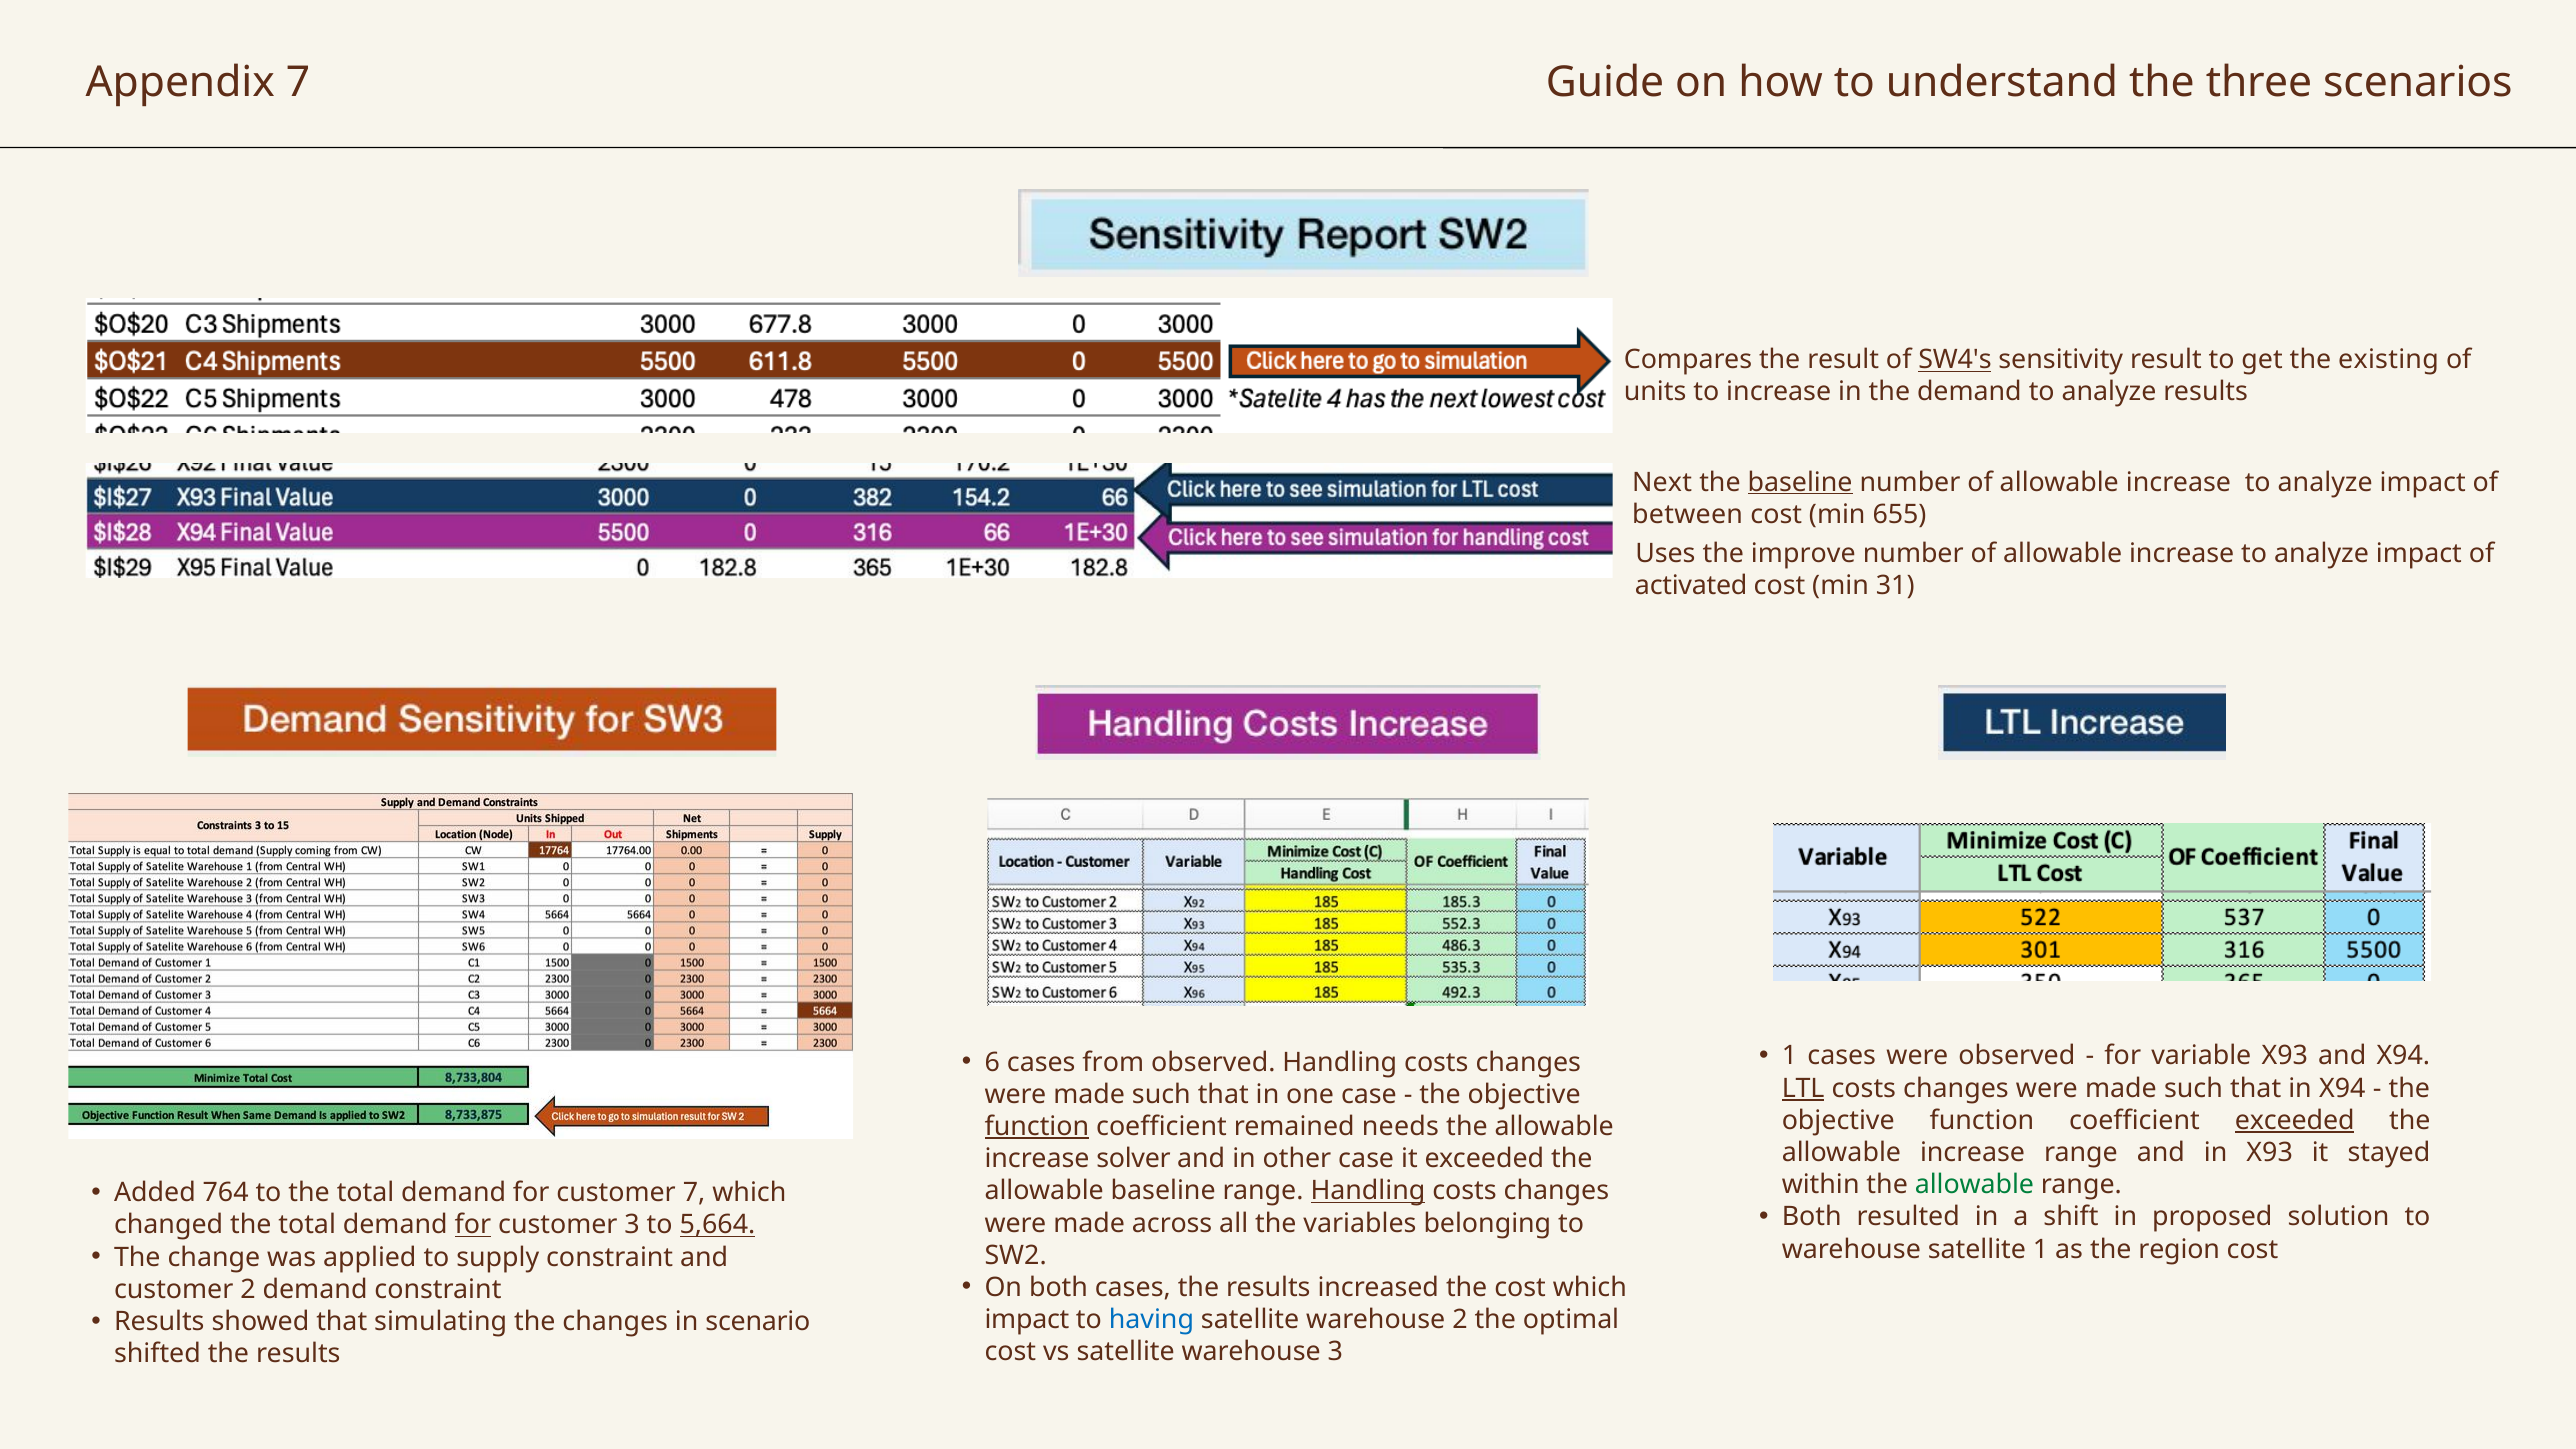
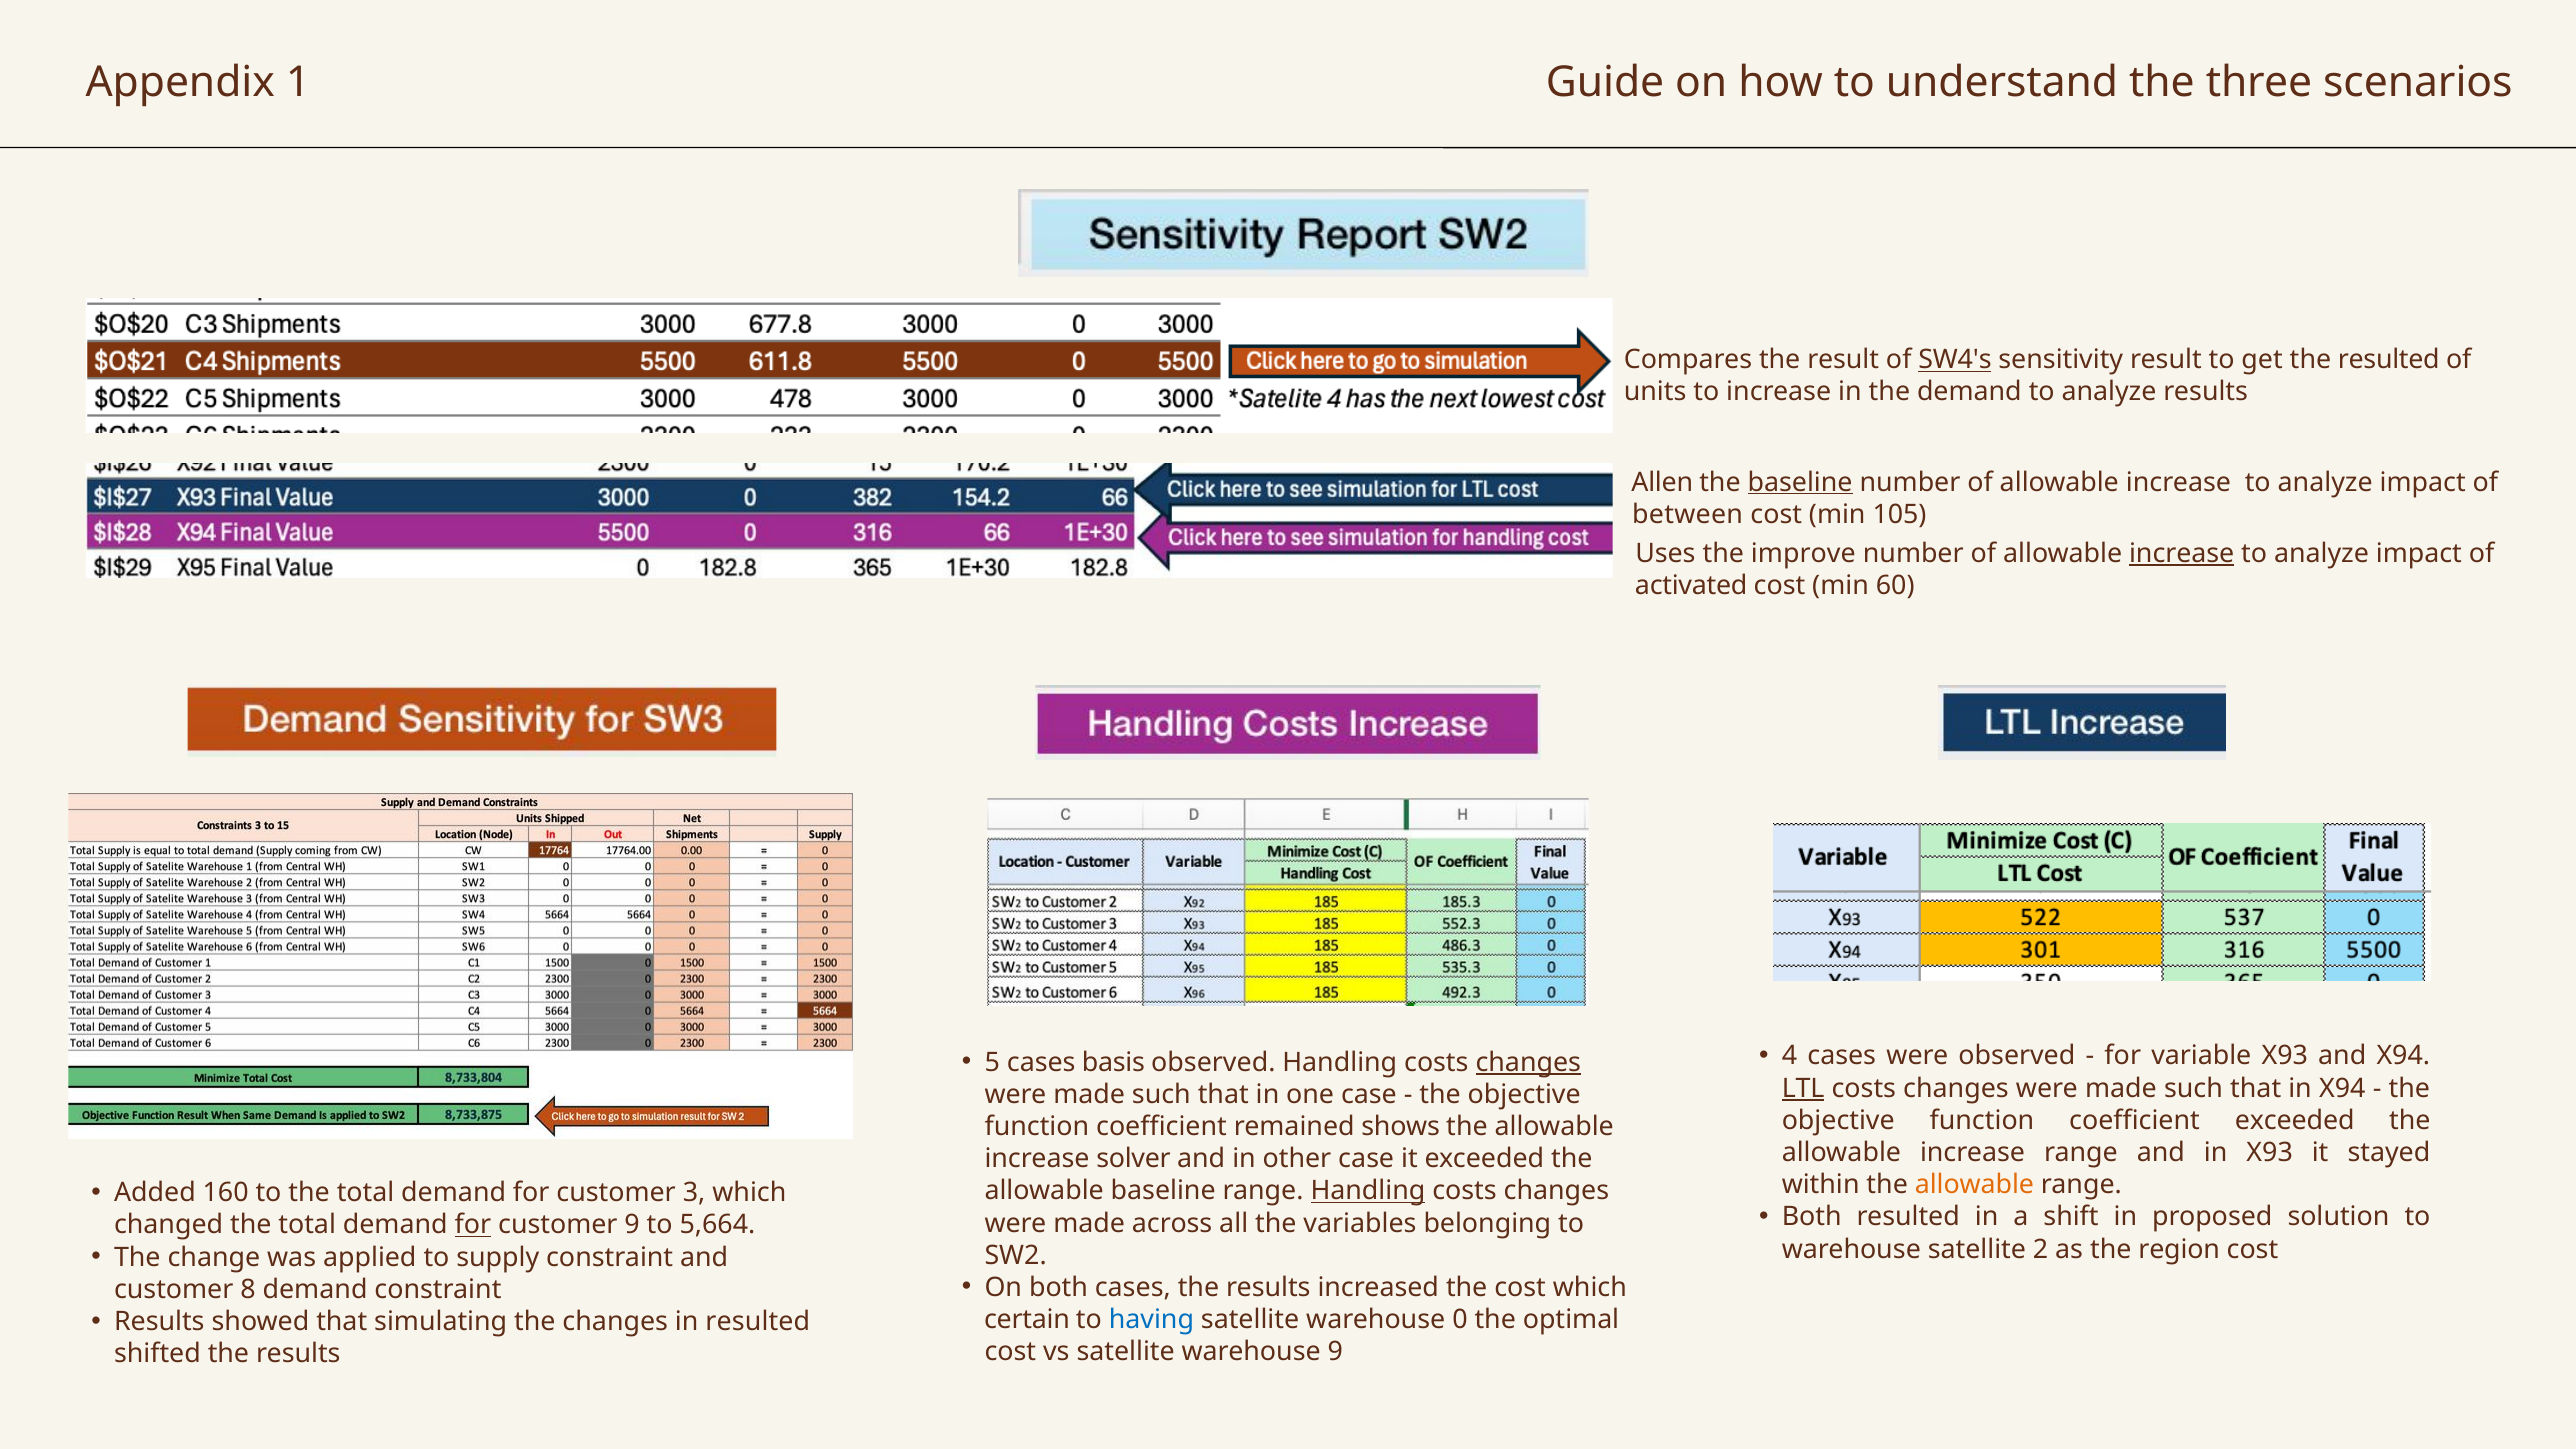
Appendix 7: 7 -> 1 (298, 83)
the existing: existing -> resulted (2389, 360)
Next: Next -> Allen (1662, 482)
655: 655 -> 105 (1900, 514)
increase underline: none -> present (2182, 553)
31: 31 -> 60 (1895, 586)
1: 1 -> 4 (1790, 1056)
6: 6 -> 5 (992, 1062)
from: from -> basis (1113, 1062)
changes underline: none -> present (1528, 1062)
exceeded underline: present -> none (2295, 1121)
function underline: present -> none (1037, 1127)
needs: needs -> shows (1401, 1127)
allowable colour: green -> orange (1974, 1185)
764: 764 -> 160 (226, 1193)
customer 7: 7 -> 3 (694, 1193)
customer 3: 3 -> 9 (632, 1225)
5,664 underline: present -> none (717, 1225)
satellite 1: 1 -> 2 (2041, 1249)
customer 2: 2 -> 8 (248, 1290)
in scenario: scenario -> resulted (758, 1322)
impact: impact -> certain (1027, 1320)
warehouse 2: 2 -> 0 (1460, 1320)
warehouse 3: 3 -> 9 (1335, 1352)
